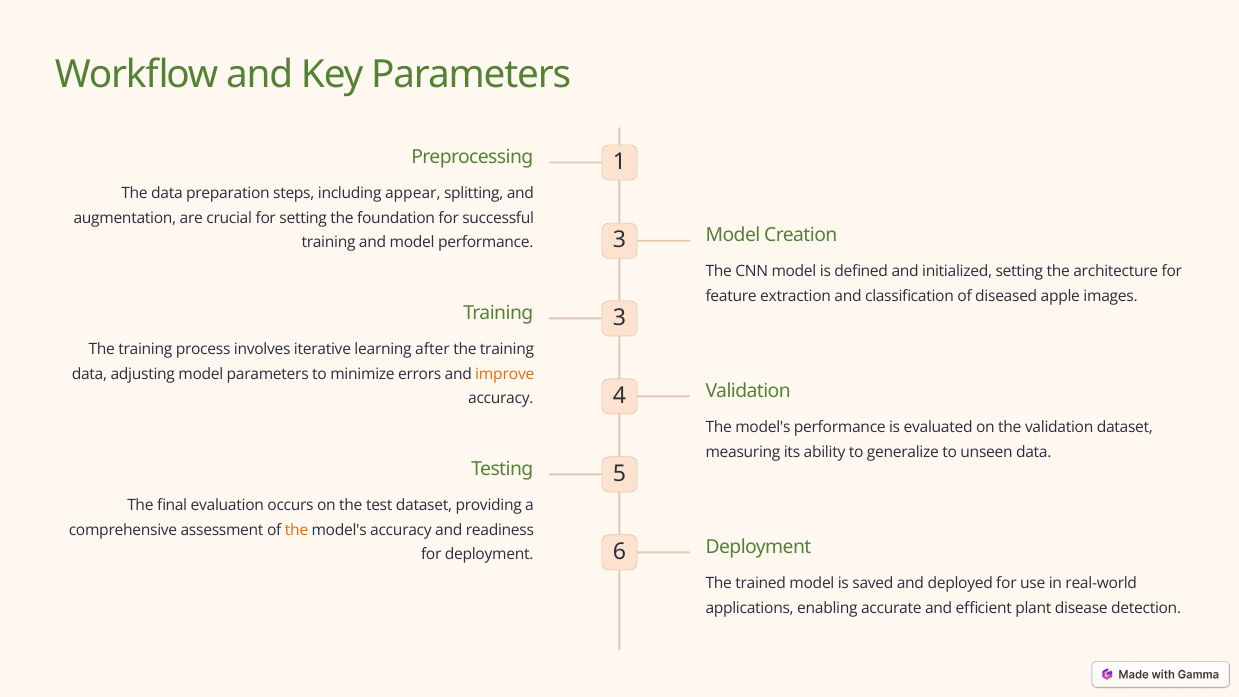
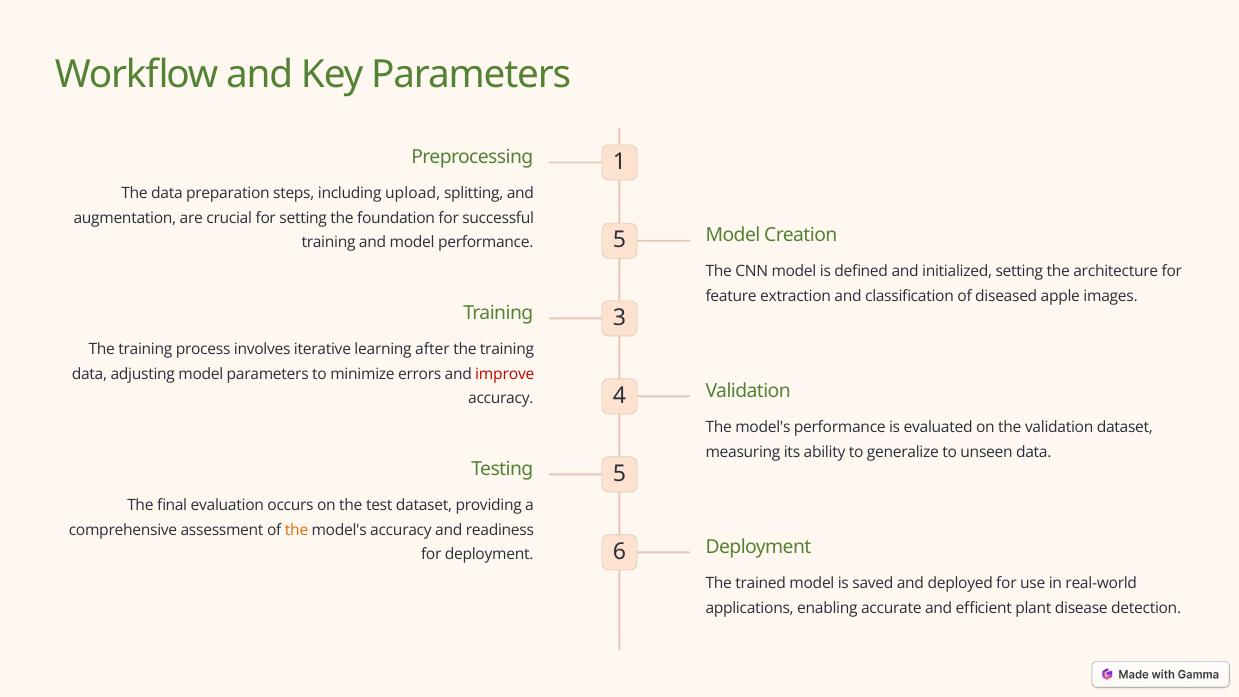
appear: appear -> upload (413, 193)
performance 3: 3 -> 5 (620, 240)
improve colour: orange -> red (505, 374)
